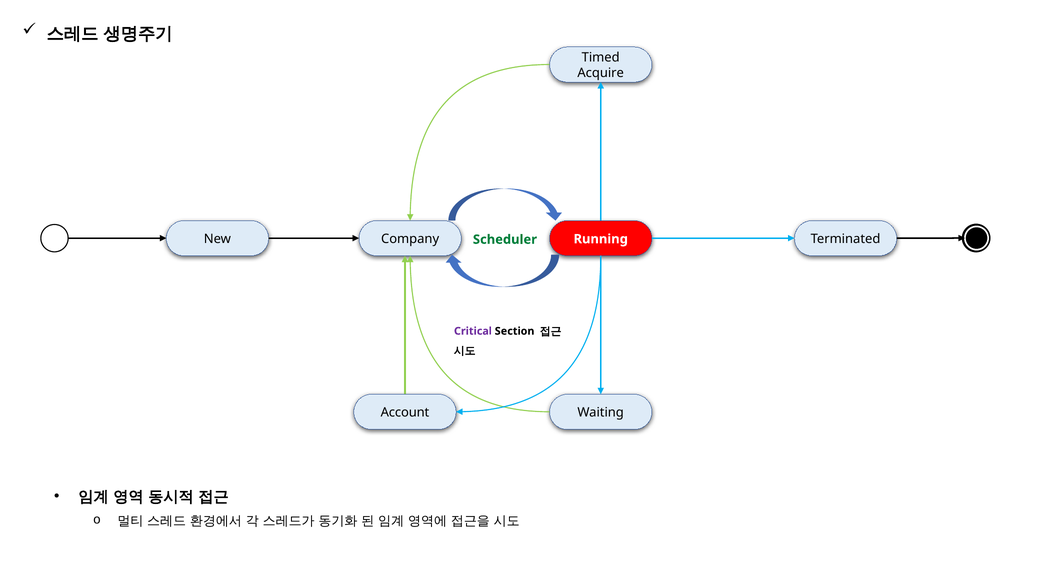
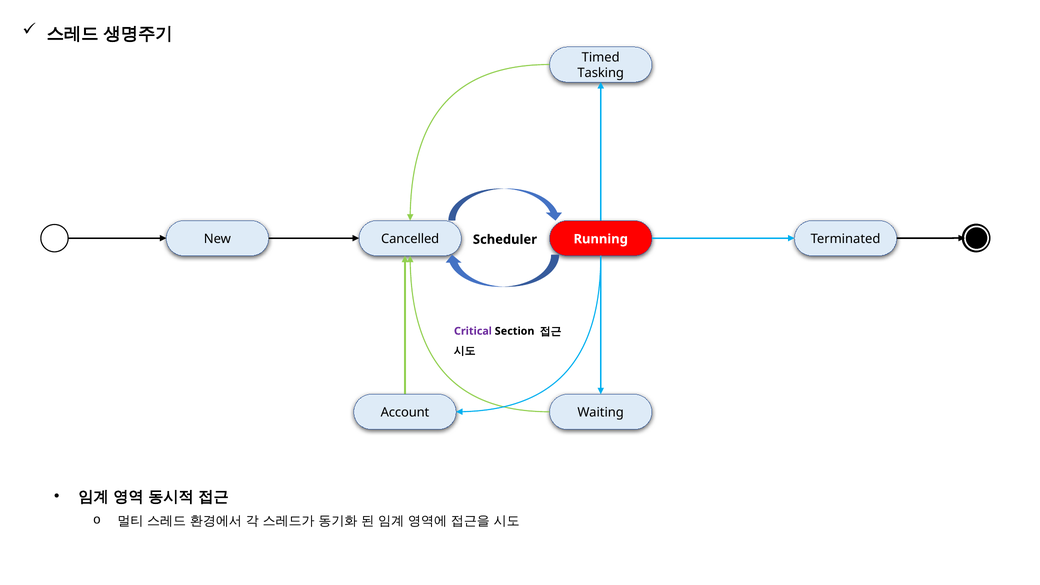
Acquire: Acquire -> Tasking (601, 73)
Company: Company -> Cancelled (410, 239)
Scheduler colour: green -> black (505, 240)
